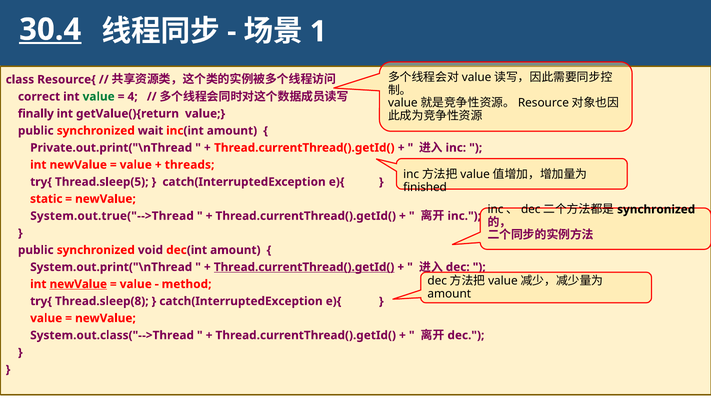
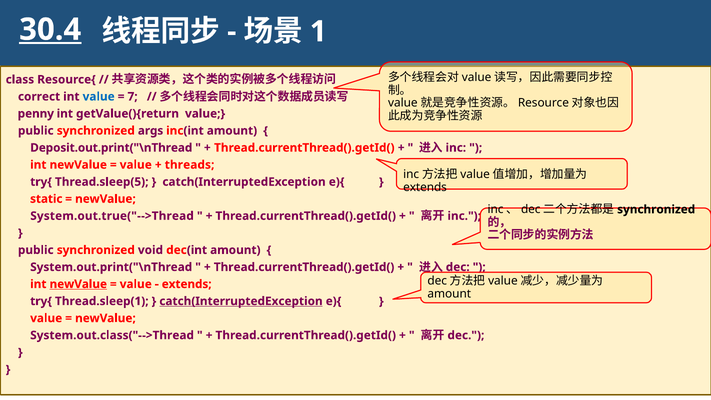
value colour: green -> blue (99, 97)
4: 4 -> 7 (133, 97)
finally: finally -> penny (36, 114)
wait: wait -> args (151, 131)
Private.out.print("\nThread: Private.out.print("\nThread -> Deposit.out.print("\nThread (111, 148)
finished: finished -> extends (425, 187)
Thread.currentThread().getId( underline: present -> none (304, 267)
method: method -> extends (187, 284)
Thread.sleep(8: Thread.sleep(8 -> Thread.sleep(1 (102, 301)
catch(InterruptedException underline: none -> present (241, 301)
